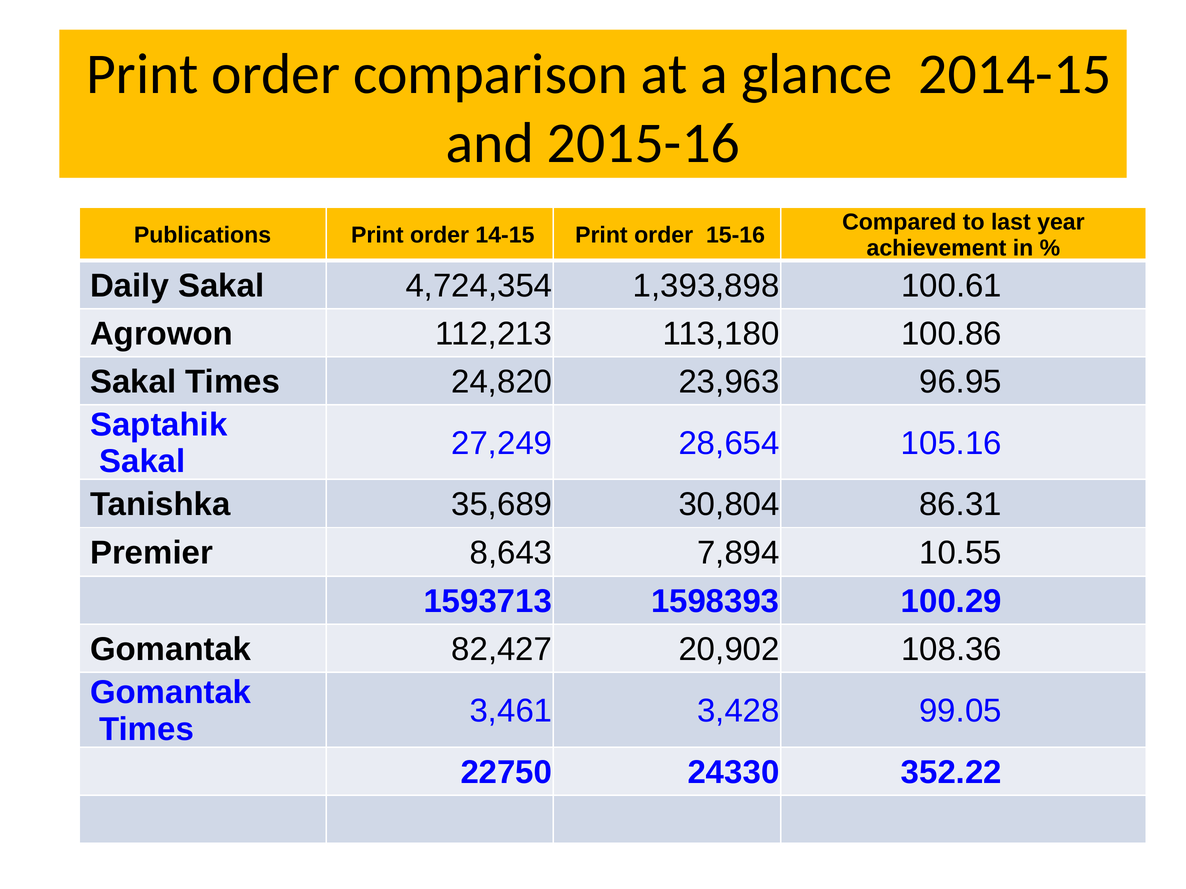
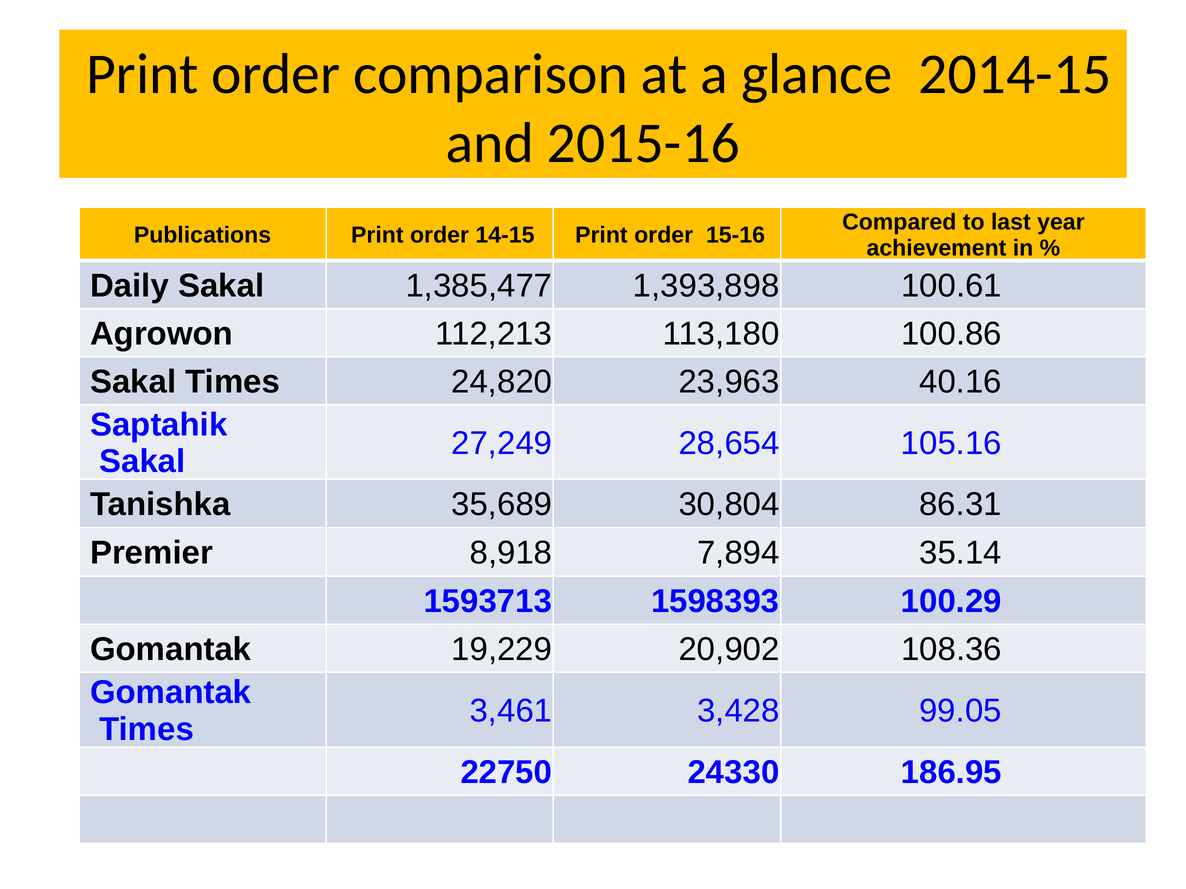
4,724,354: 4,724,354 -> 1,385,477 (479, 286)
96.95: 96.95 -> 40.16 (961, 382)
8,643: 8,643 -> 8,918 (511, 553)
10.55: 10.55 -> 35.14 (961, 553)
82,427: 82,427 -> 19,229 (502, 650)
352.22: 352.22 -> 186.95 (951, 773)
